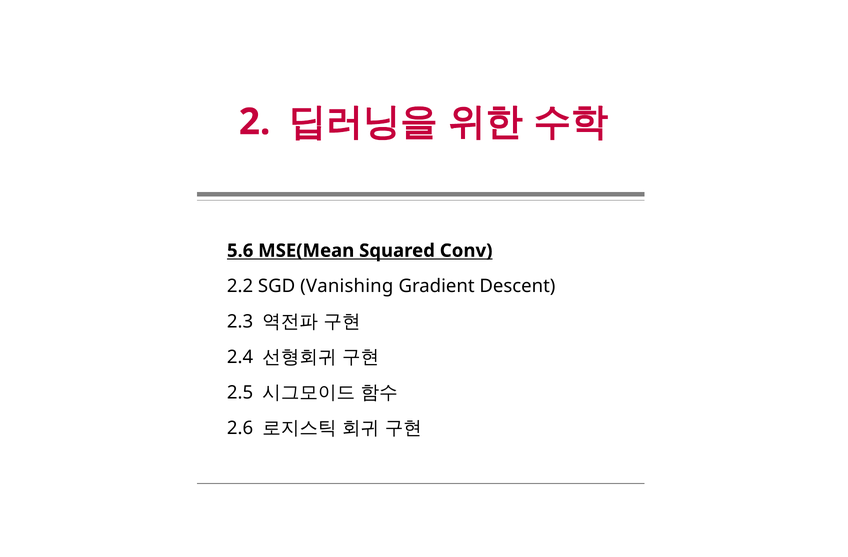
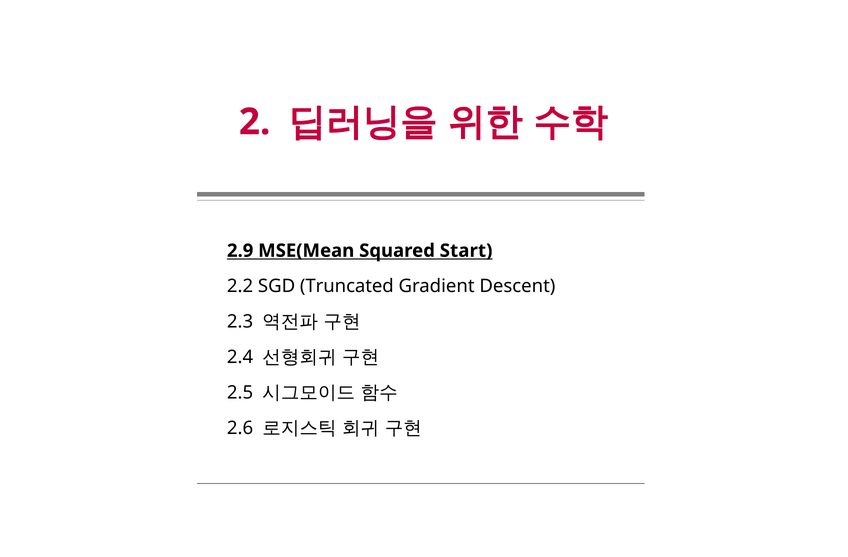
5.6: 5.6 -> 2.9 (240, 251)
Conv: Conv -> Start (466, 251)
Vanishing: Vanishing -> Truncated (347, 286)
